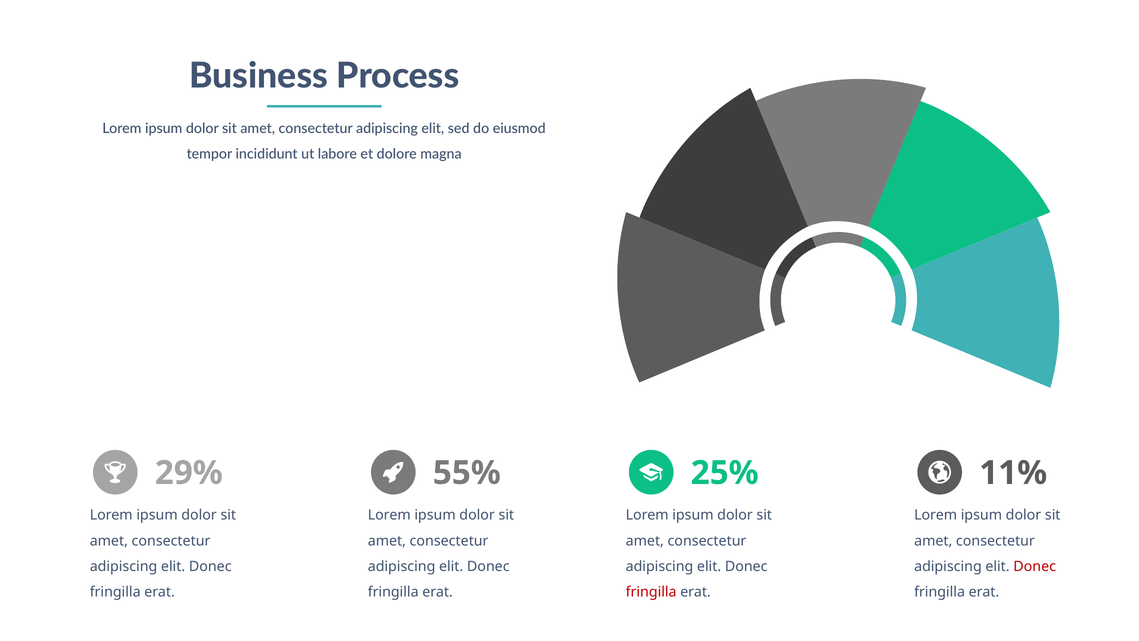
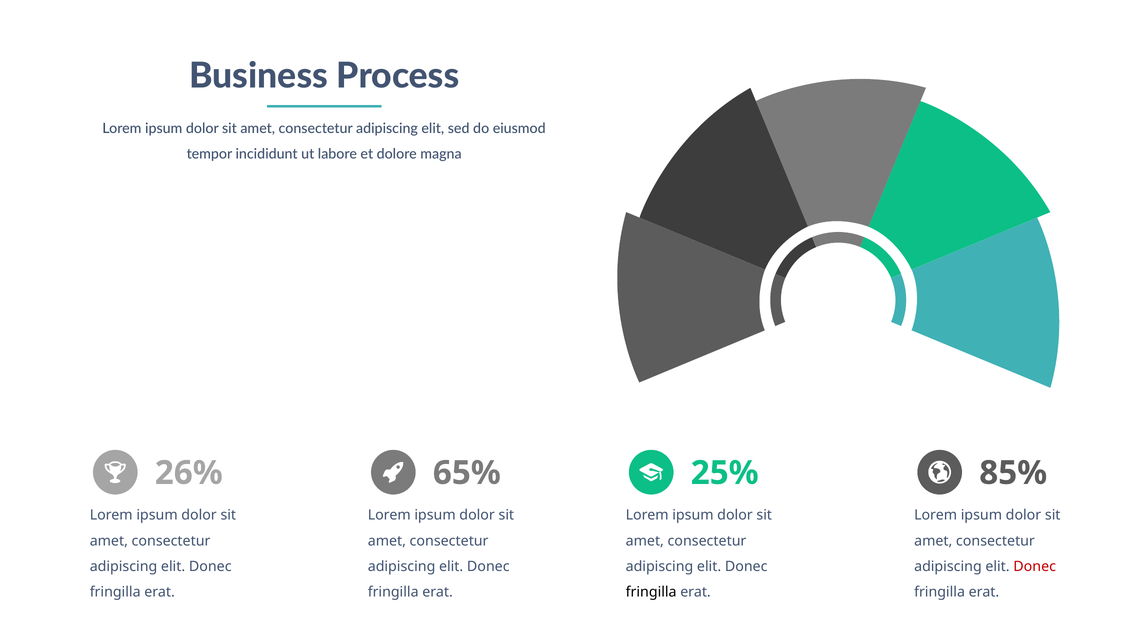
29%: 29% -> 26% (189, 473)
55%: 55% -> 65% (467, 473)
11%: 11% -> 85% (1013, 473)
fringilla colour: red -> black (651, 592)
